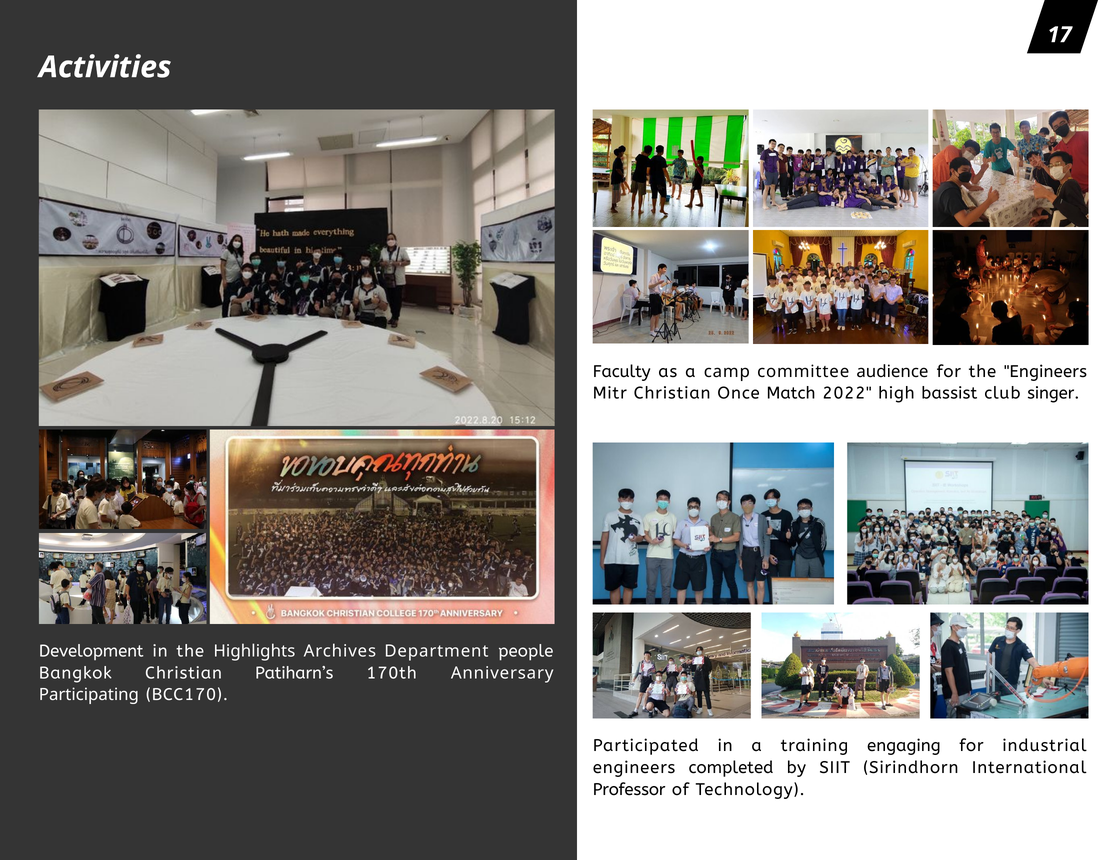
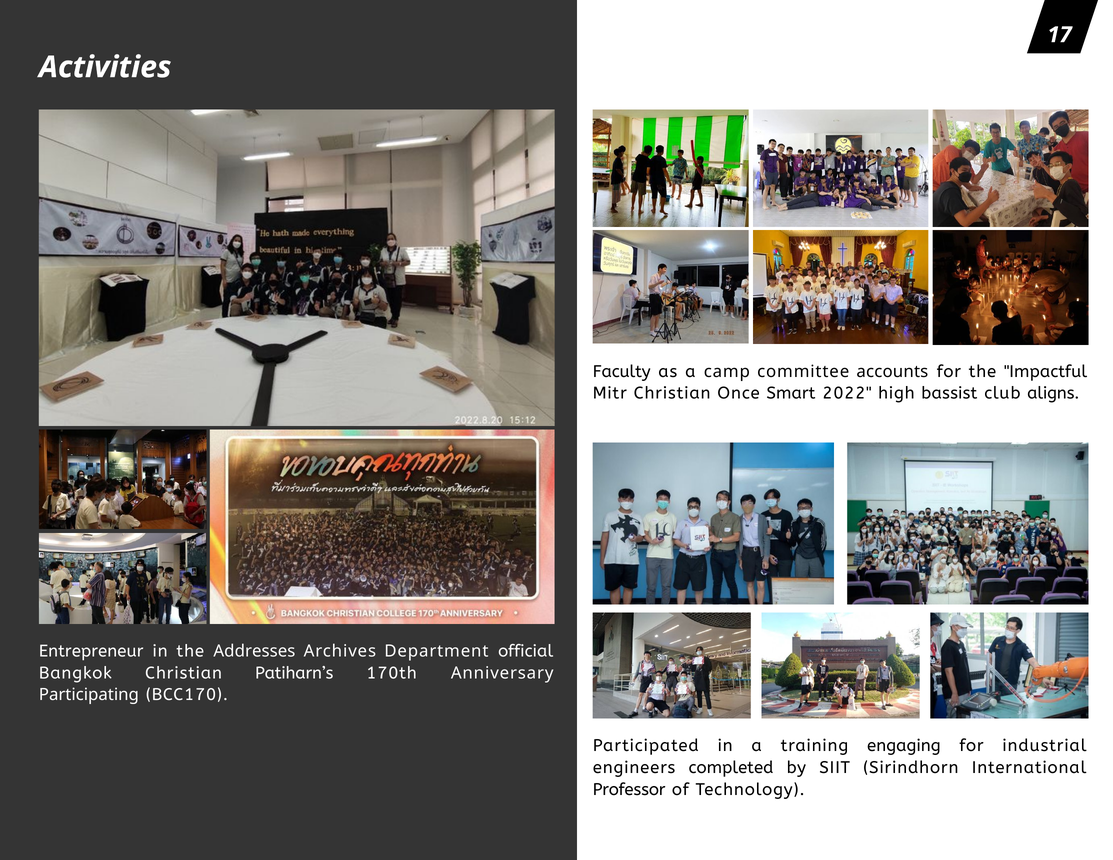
audience: audience -> accounts (892, 372)
the Engineers: Engineers -> Impactful (1046, 372)
Match: Match -> Smart (791, 393)
singer: singer -> aligns (1053, 393)
Development: Development -> Entrepreneur (91, 651)
Highlights: Highlights -> Addresses (254, 651)
people: people -> official (526, 651)
